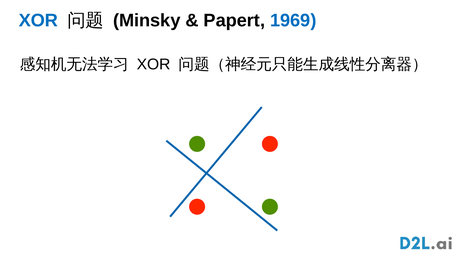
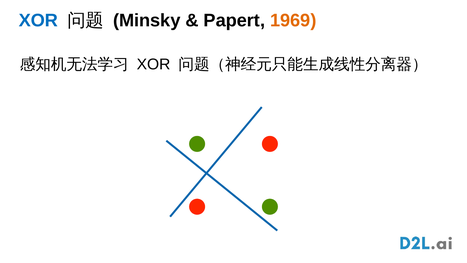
1969 colour: blue -> orange (293, 20)
